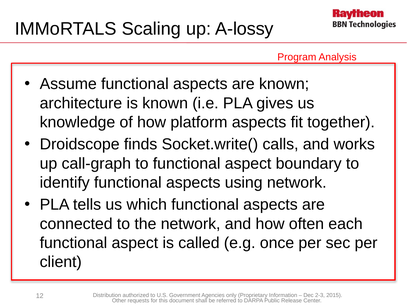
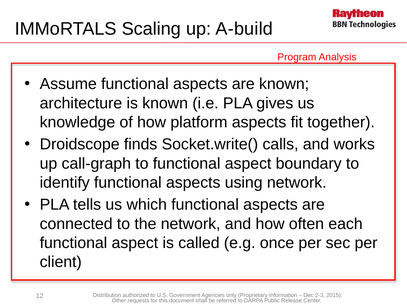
A-lossy: A-lossy -> A-build (244, 29)
